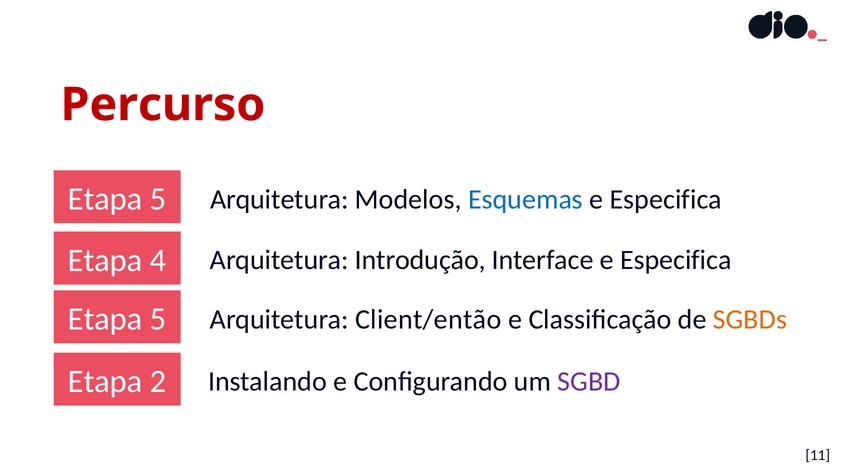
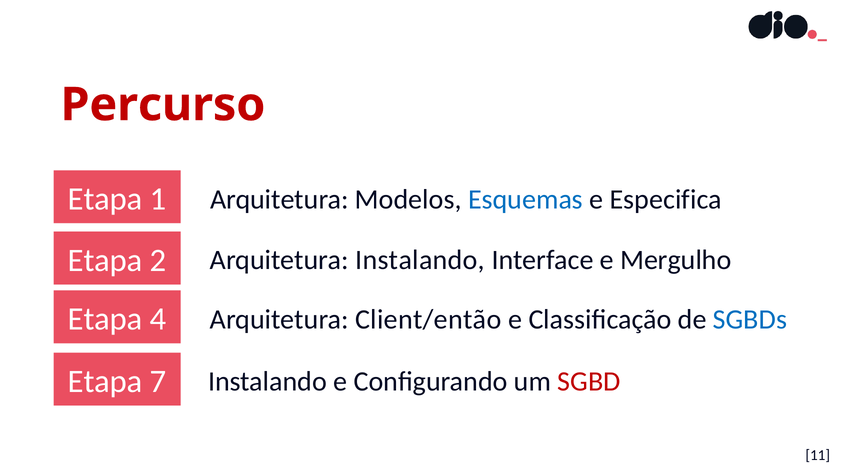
5: 5 -> 1 (158, 199)
4: 4 -> 2 (158, 261)
Arquitetura Introdução: Introdução -> Instalando (420, 260)
Interface e Especifica: Especifica -> Mergulho (676, 260)
5: 5 -> 4 (158, 320)
SGBDs colour: orange -> blue (750, 320)
2: 2 -> 7 (158, 382)
SGBD colour: purple -> red (589, 382)
